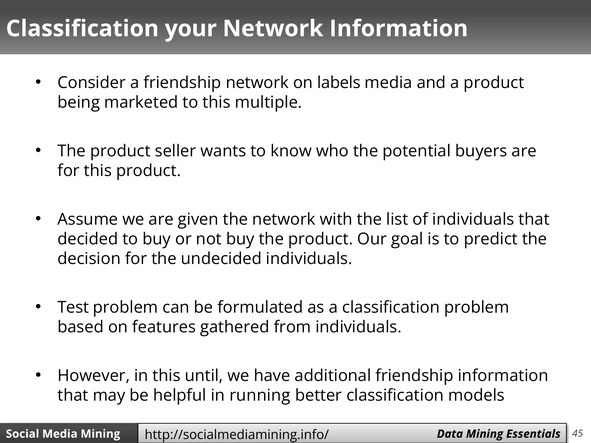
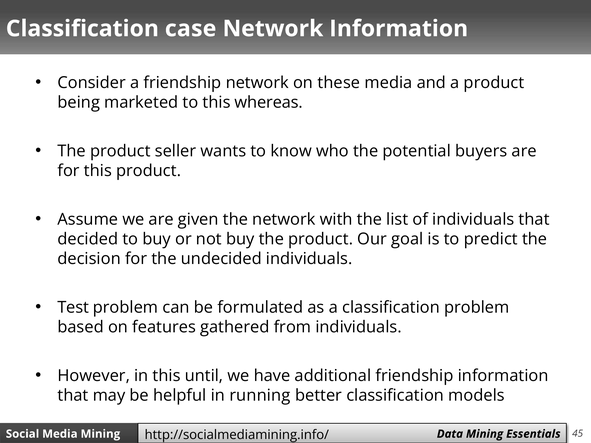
your: your -> case (191, 29)
labels: labels -> these (339, 83)
multiple: multiple -> whereas (269, 103)
